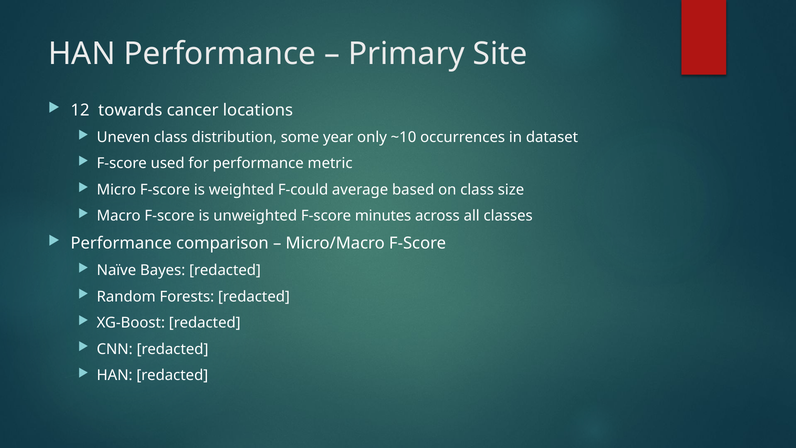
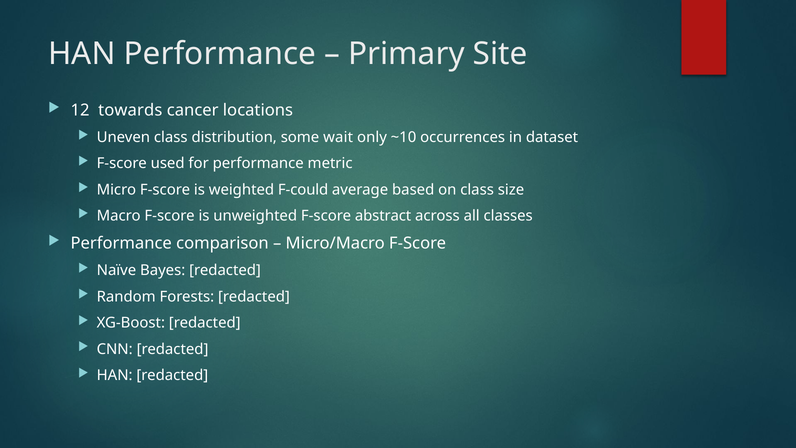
year: year -> wait (338, 137)
minutes: minutes -> abstract (383, 216)
